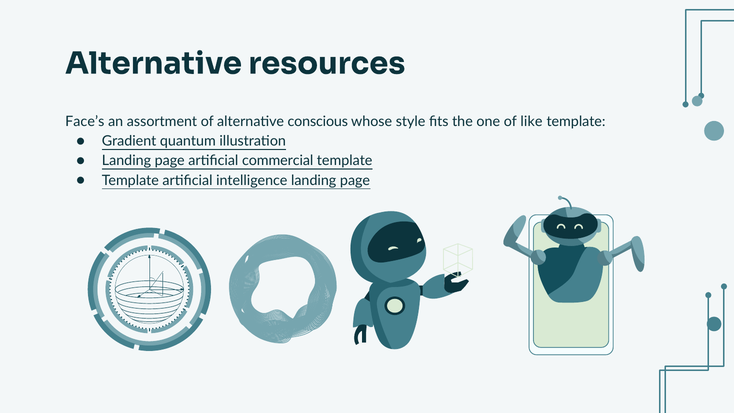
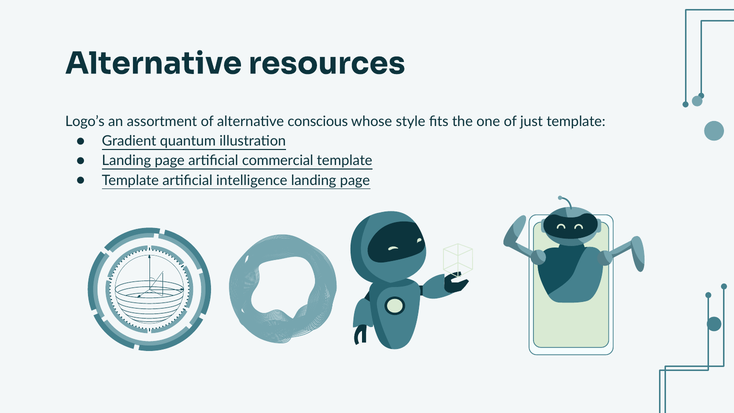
Face’s: Face’s -> Logo’s (85, 121)
like: like -> just (532, 121)
